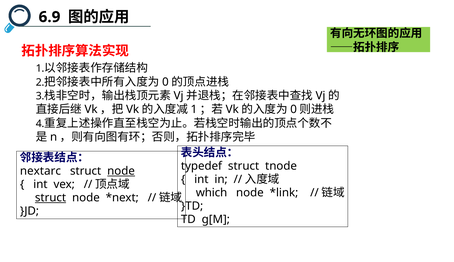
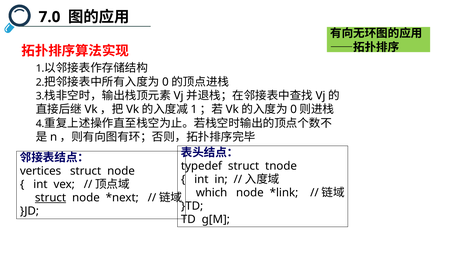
6.9: 6.9 -> 7.0 (49, 17)
nextarc: nextarc -> vertices (41, 171)
node underline: present -> none (121, 171)
